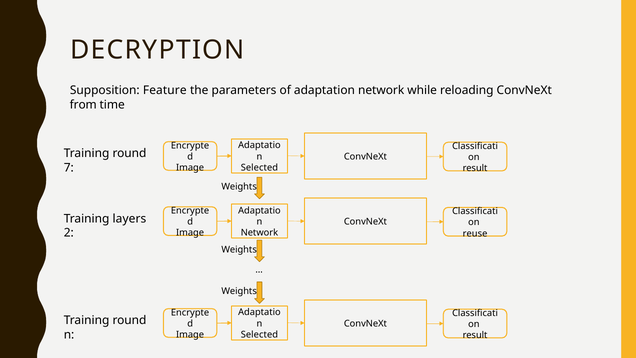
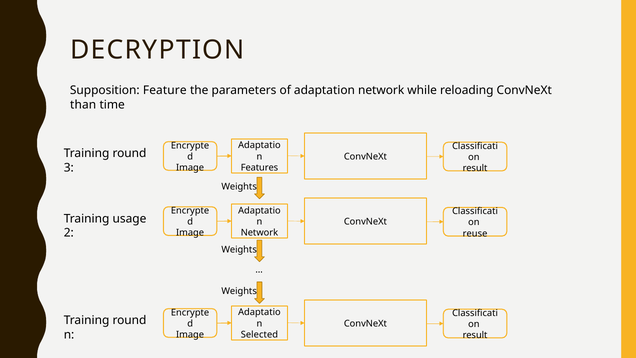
from: from -> than (83, 105)
7: 7 -> 3 (69, 168)
Selected: Selected -> Features (259, 167)
layers: layers -> usage (129, 219)
